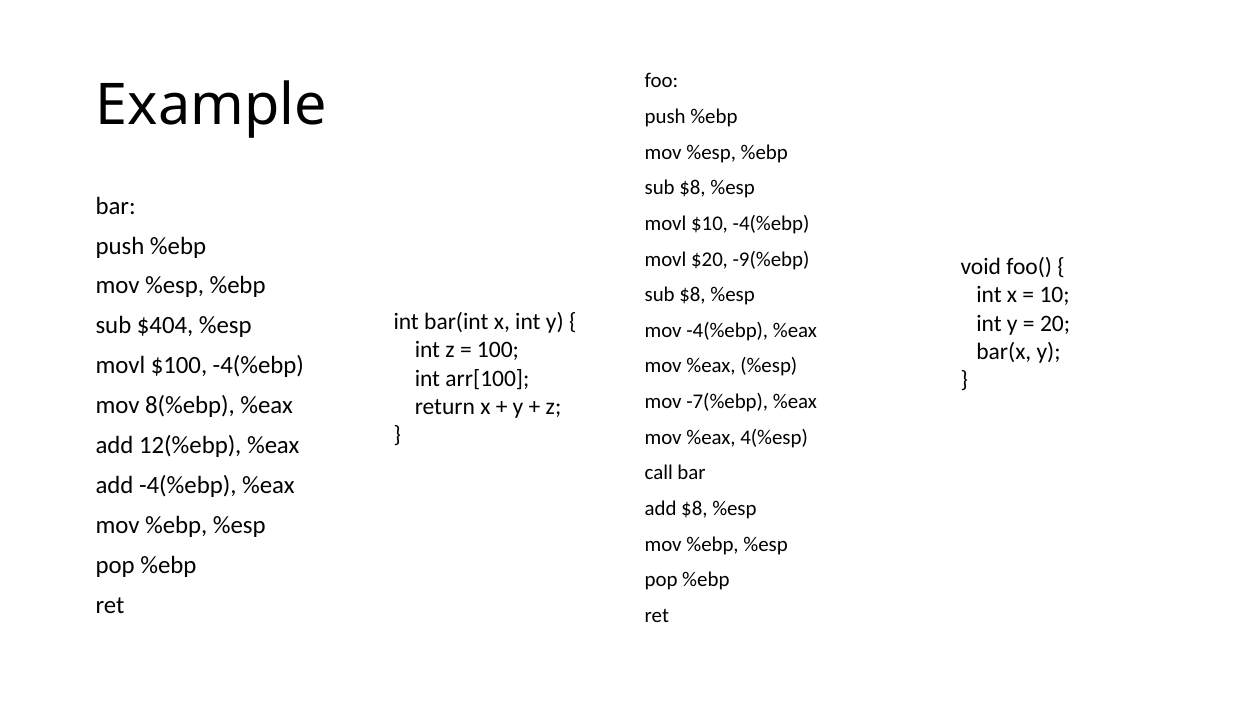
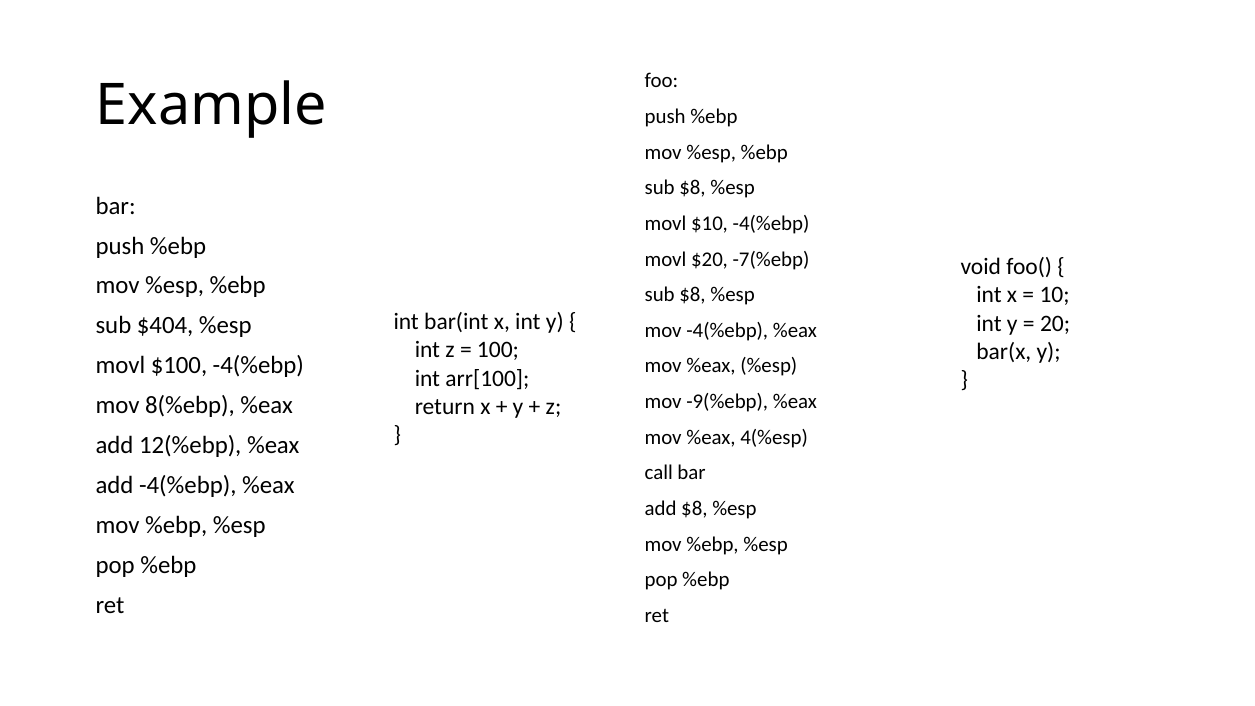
-9(%ebp: -9(%ebp -> -7(%ebp (771, 259)
-7(%ebp: -7(%ebp -> -9(%ebp (727, 402)
